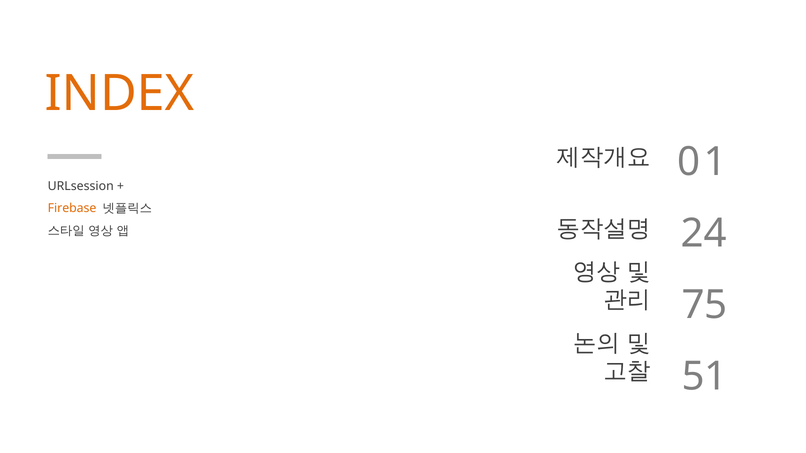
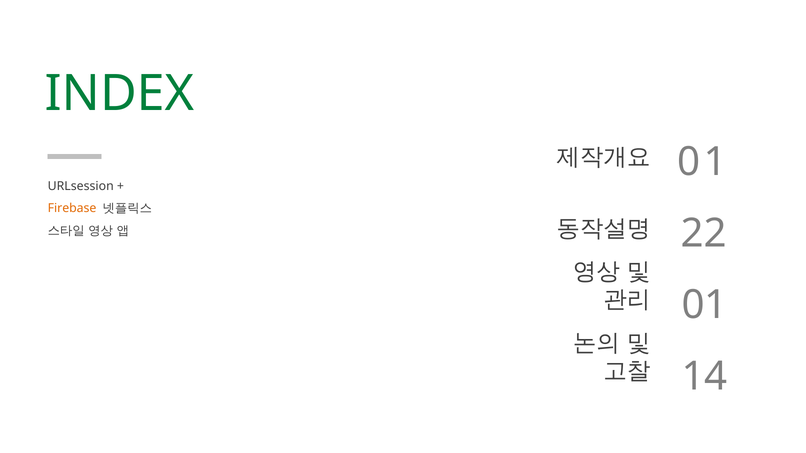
INDEX colour: orange -> green (120, 94)
24: 24 -> 22 (704, 234)
75: 75 -> 01 (704, 305)
51: 51 -> 14 (704, 377)
